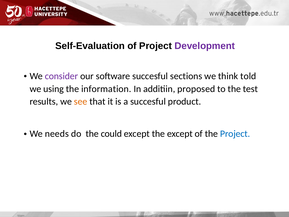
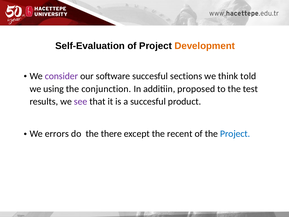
Development colour: purple -> orange (205, 46)
information: information -> conjunction (106, 89)
see colour: orange -> purple (81, 101)
needs: needs -> errors (57, 134)
could: could -> there (111, 134)
the except: except -> recent (180, 134)
